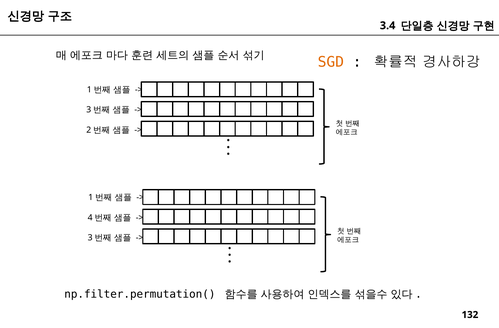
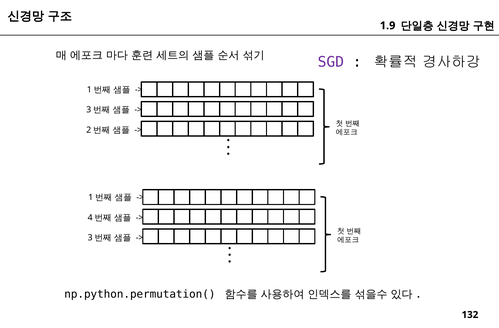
3.4: 3.4 -> 1.9 (388, 26)
SGD colour: orange -> purple (331, 62)
np.filter.permutation(: np.filter.permutation( -> np.python.permutation( (140, 294)
